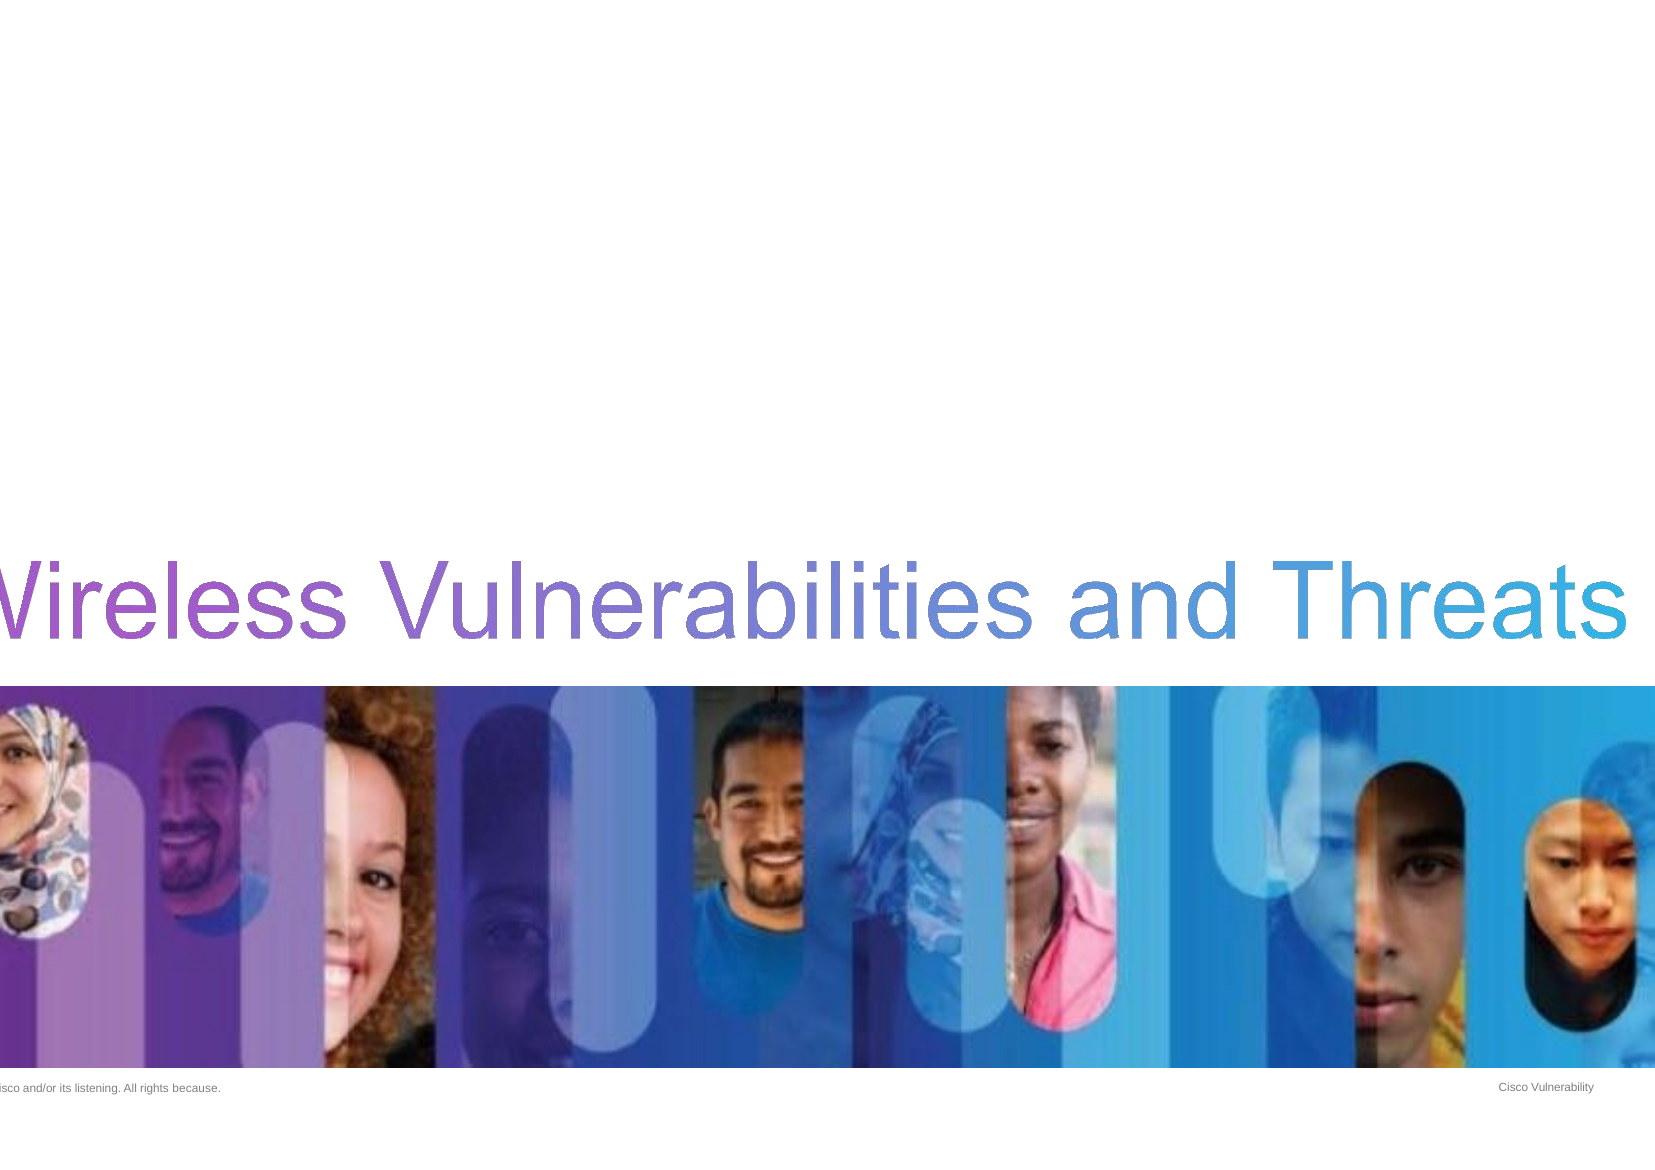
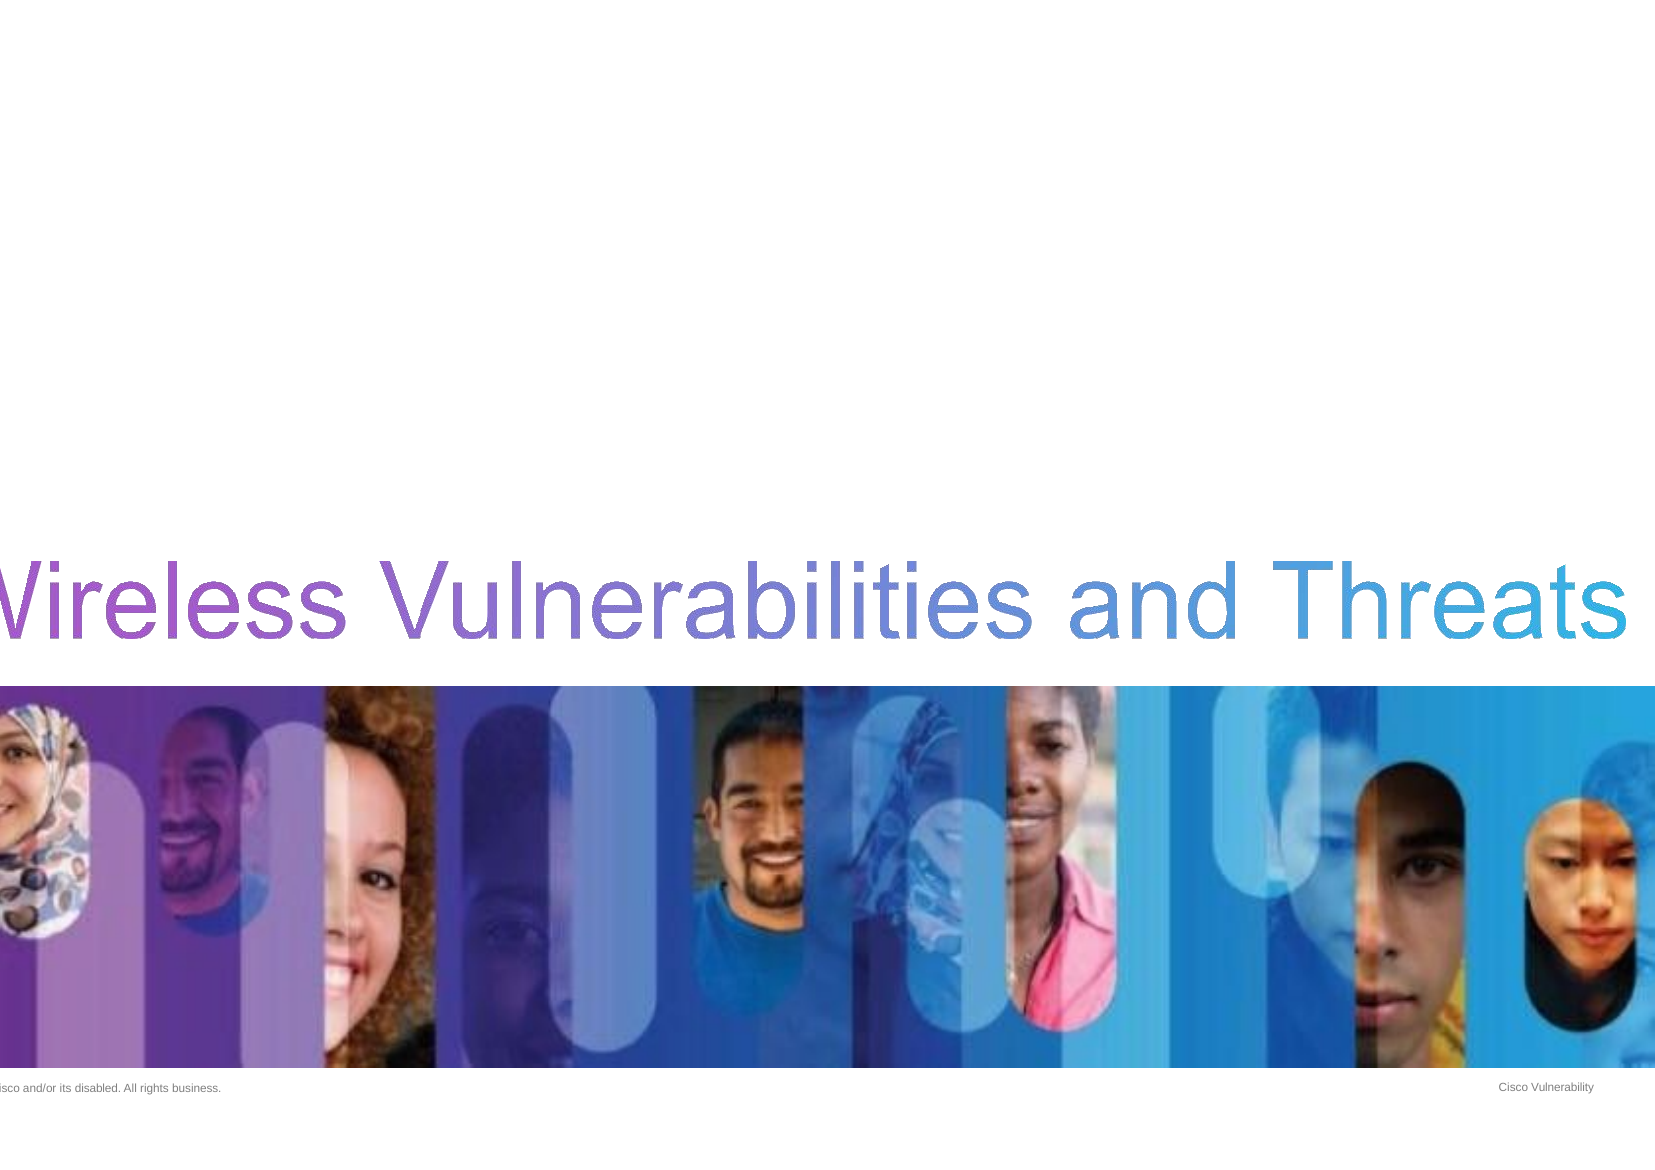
listening: listening -> disabled (98, 1088)
because: because -> business (197, 1088)
